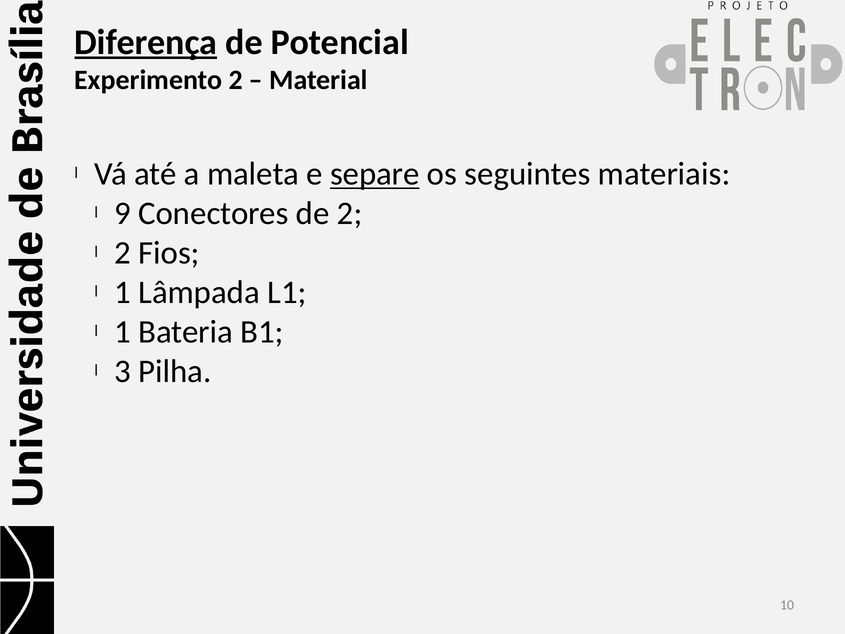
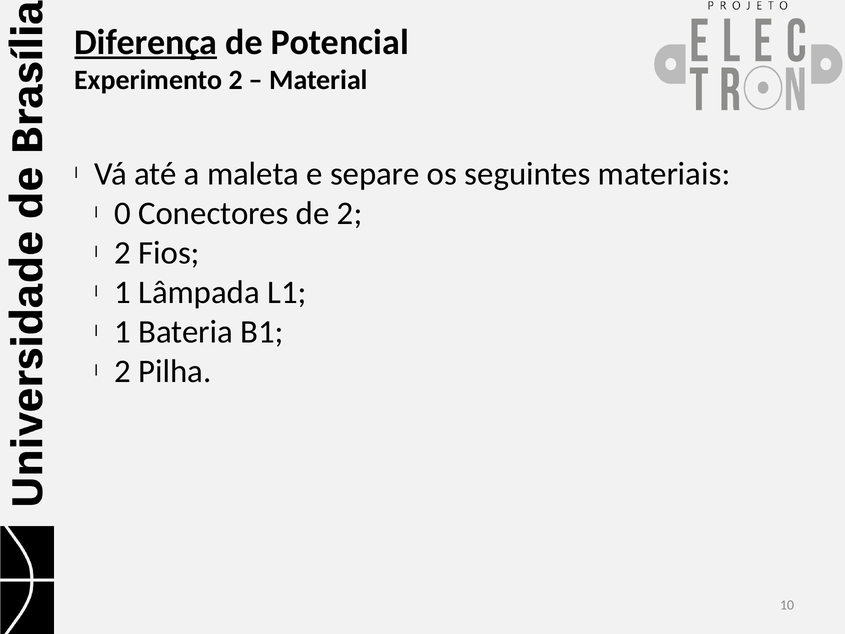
separe underline: present -> none (375, 174)
9: 9 -> 0 (123, 214)
3: 3 -> 2 (123, 371)
